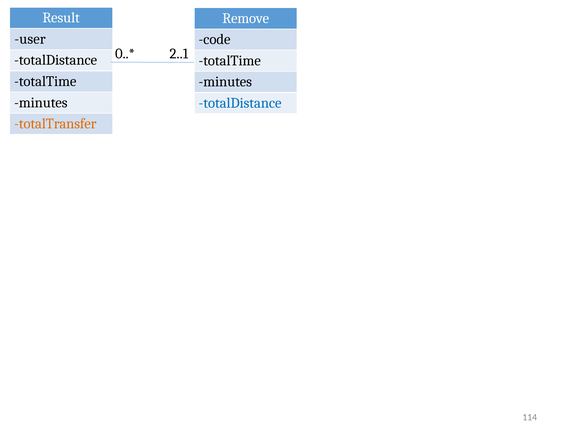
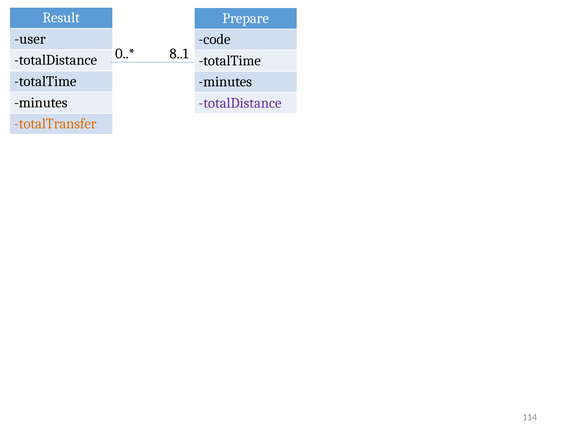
Remove: Remove -> Prepare (246, 18)
2..1: 2..1 -> 8..1 (179, 54)
totalDistance colour: blue -> purple (240, 103)
